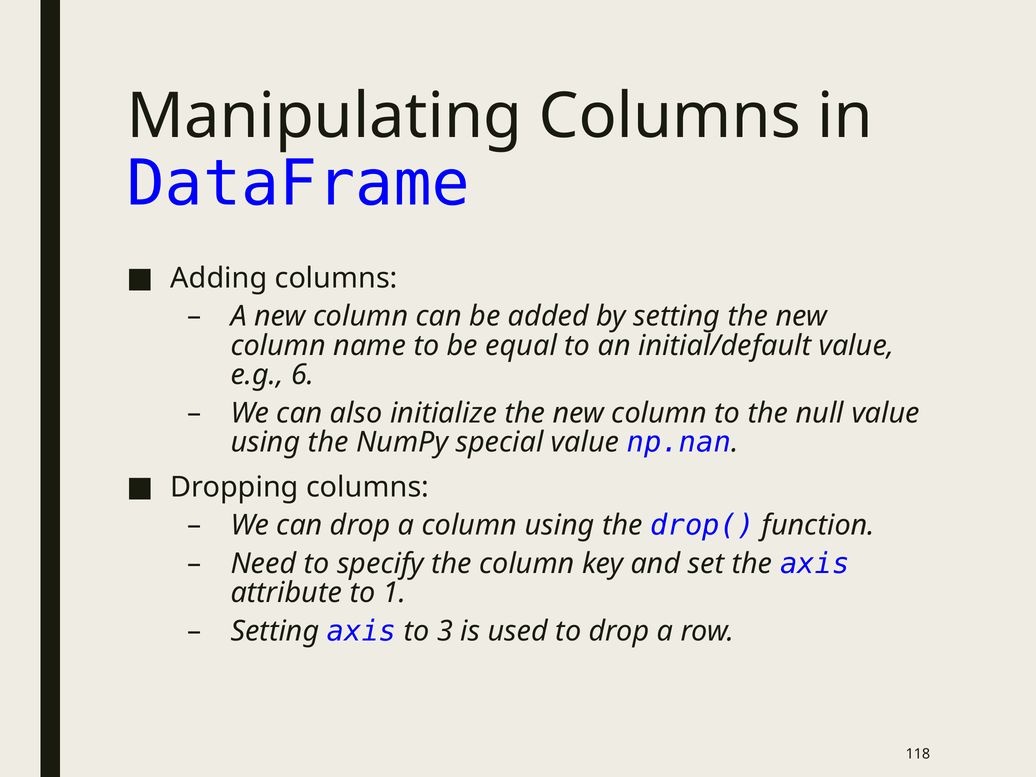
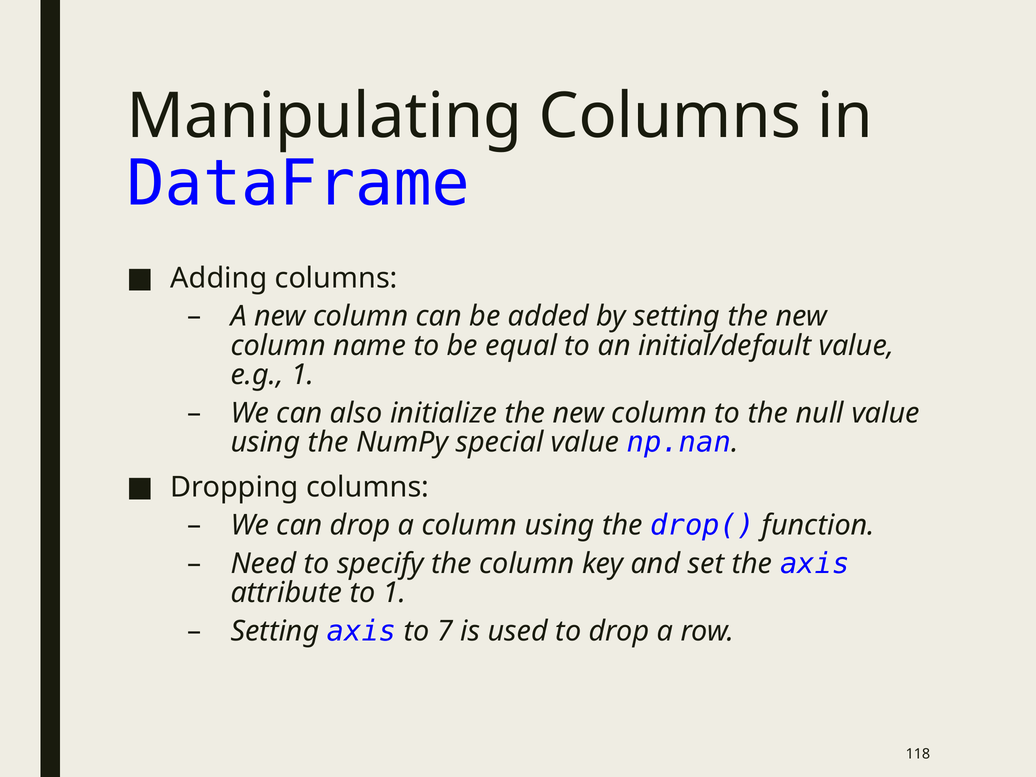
e.g 6: 6 -> 1 (303, 375)
3: 3 -> 7 (445, 631)
